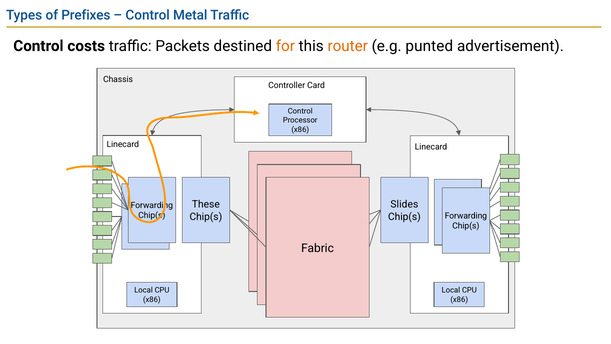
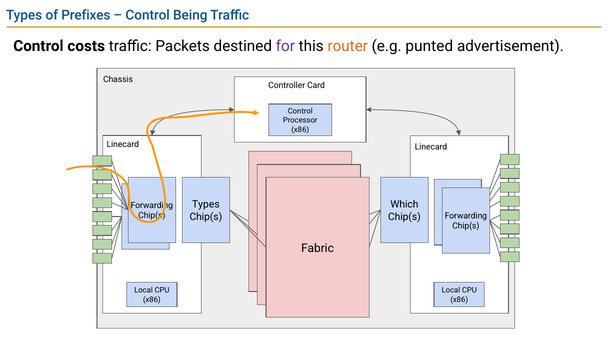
Metal: Metal -> Being (190, 15)
for colour: orange -> purple (285, 46)
These: These -> Types (206, 204)
Slides: Slides -> Which (404, 204)
